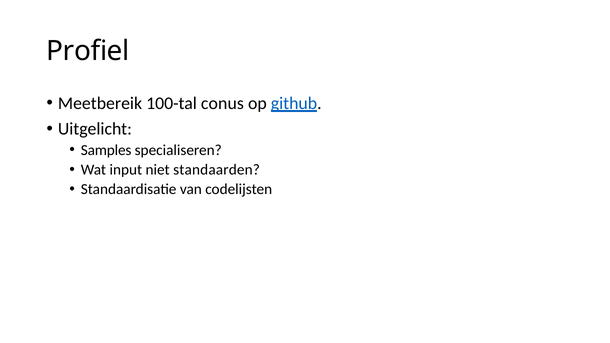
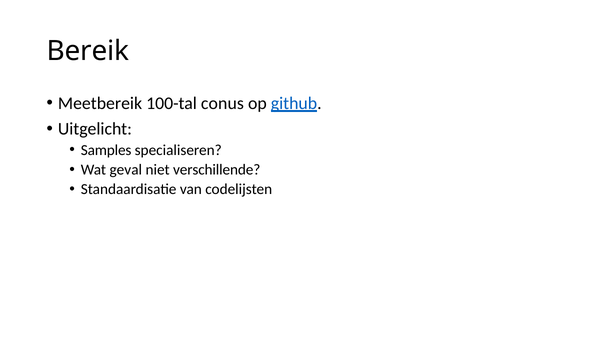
Profiel: Profiel -> Bereik (88, 51)
input: input -> geval (126, 170)
standaarden: standaarden -> verschillende (217, 170)
